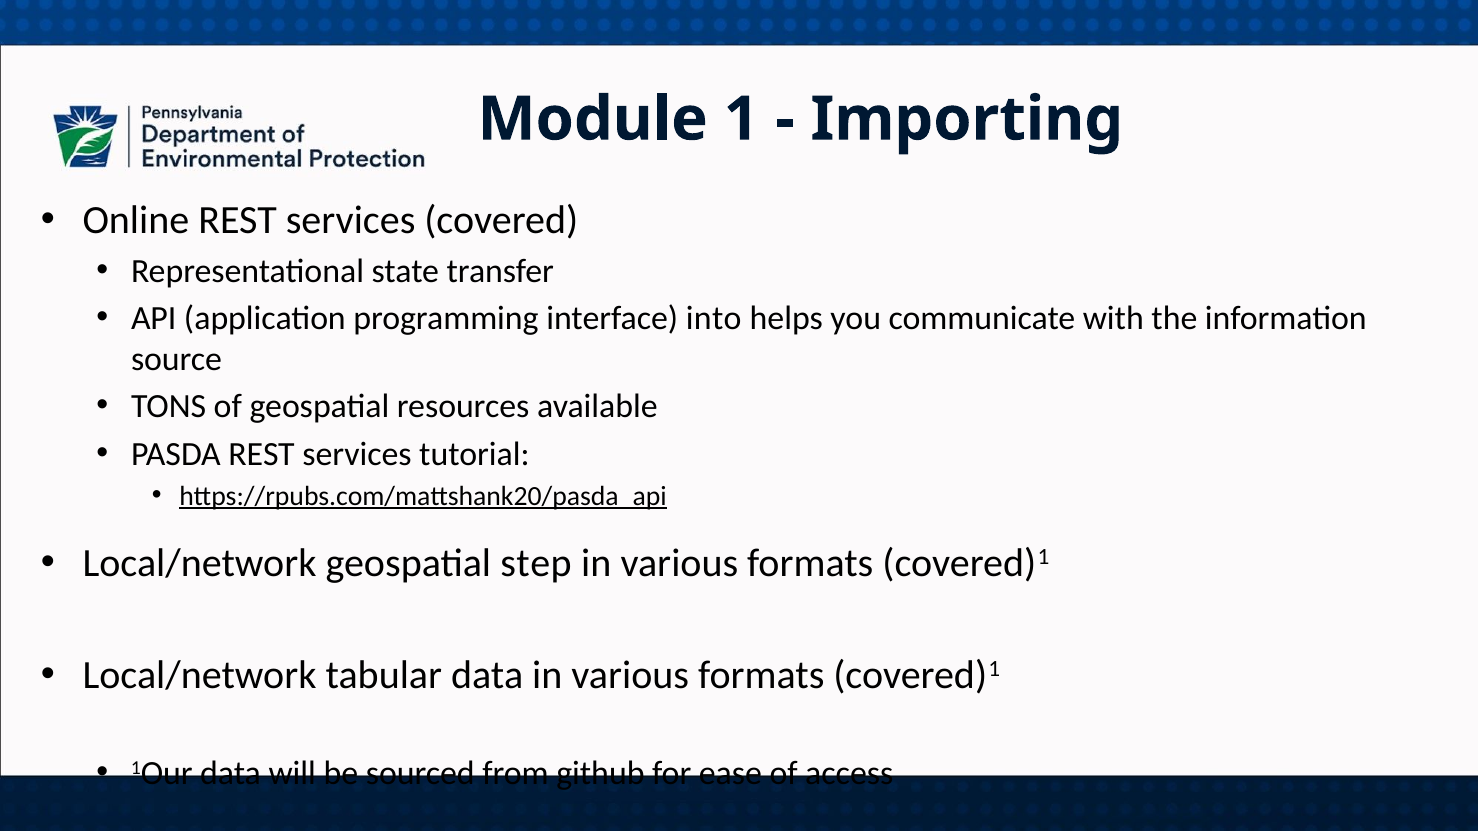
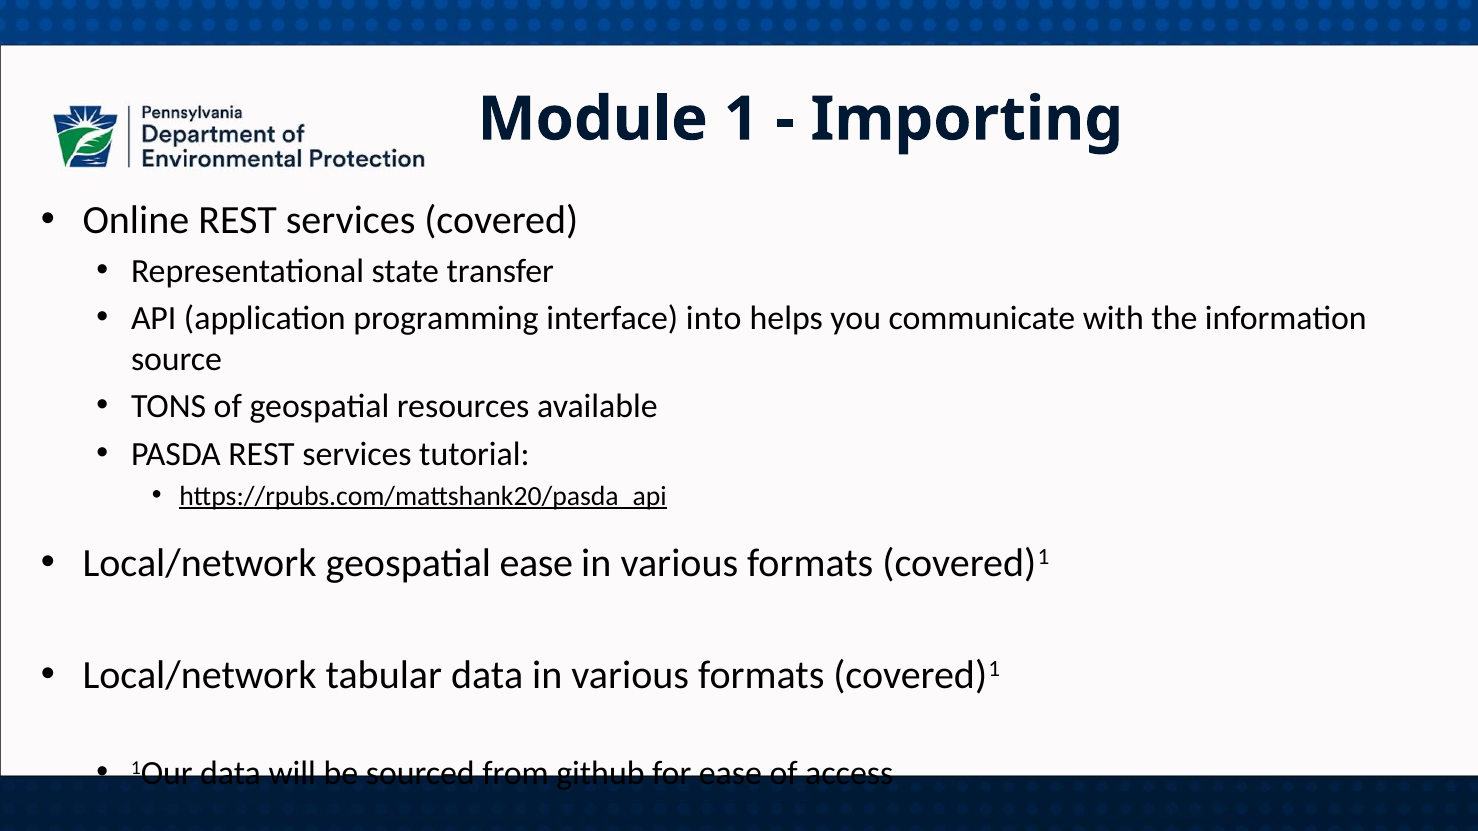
geospatial step: step -> ease (536, 563)
